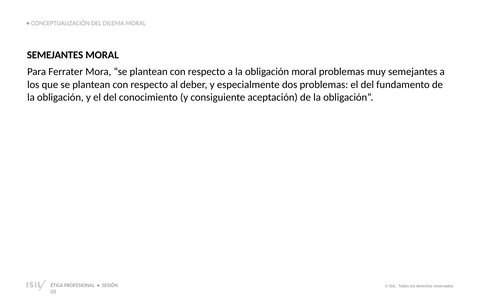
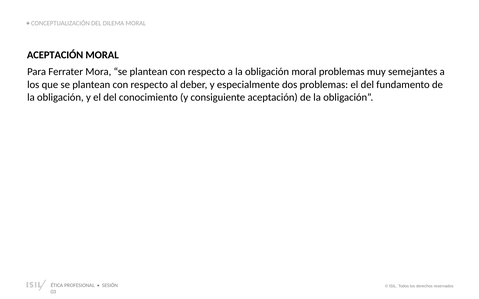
SEMEJANTES: SEMEJANTES -> ACEPTACIÓN (55, 55)
